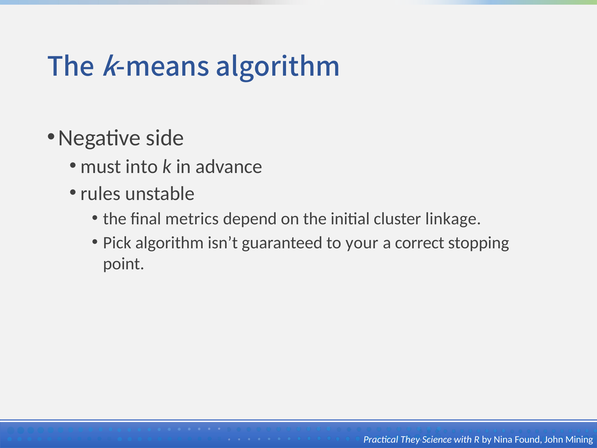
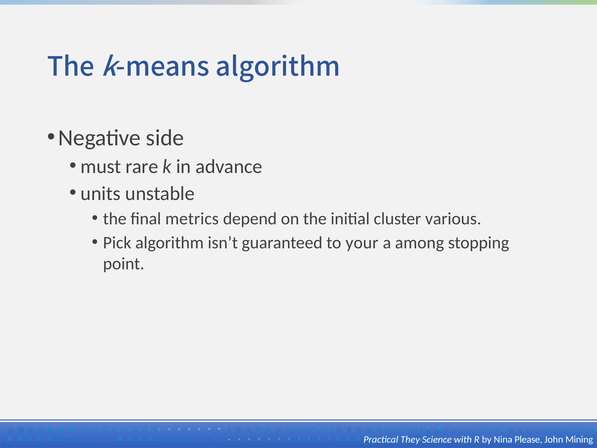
into: into -> rare (142, 166)
rules: rules -> units (101, 193)
linkage: linkage -> various (453, 219)
correct: correct -> among (420, 243)
Found: Found -> Please (528, 439)
